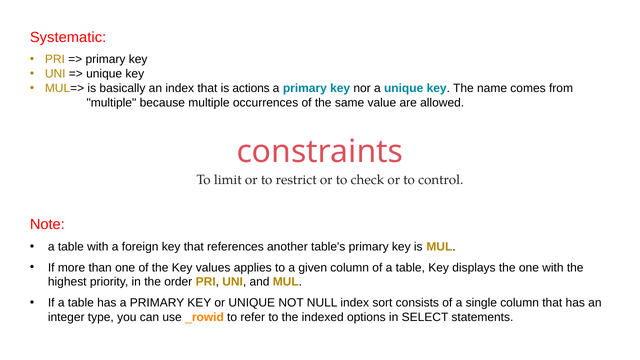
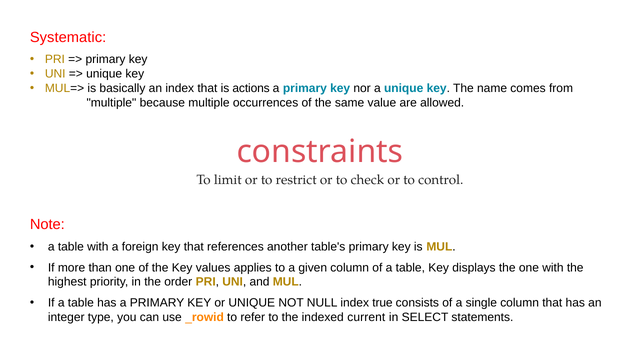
sort: sort -> true (382, 303)
options: options -> current (366, 317)
